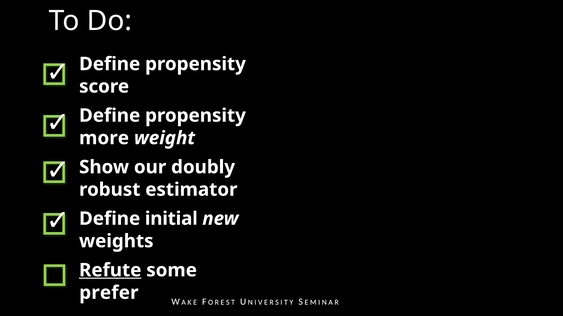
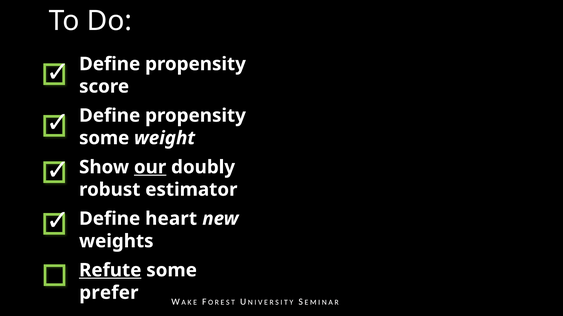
more: more -> some (104, 138)
our underline: none -> present (150, 167)
initial: initial -> heart (171, 219)
